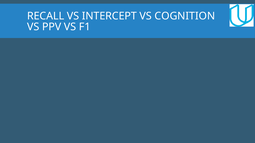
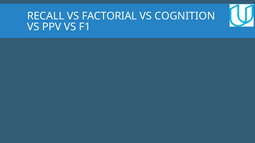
INTERCEPT: INTERCEPT -> FACTORIAL (109, 16)
